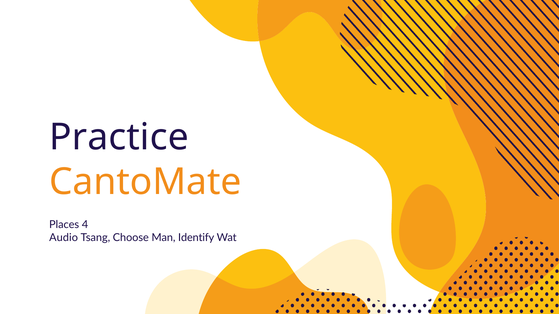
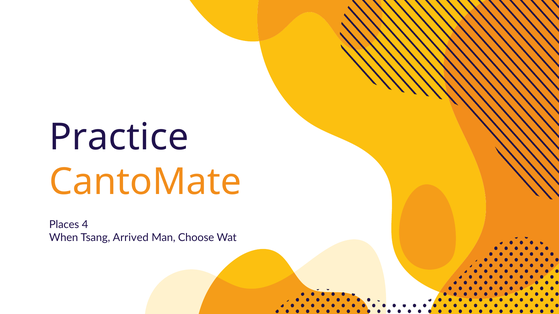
Audio: Audio -> When (64, 238)
Choose: Choose -> Arrived (131, 238)
Identify: Identify -> Choose (196, 238)
